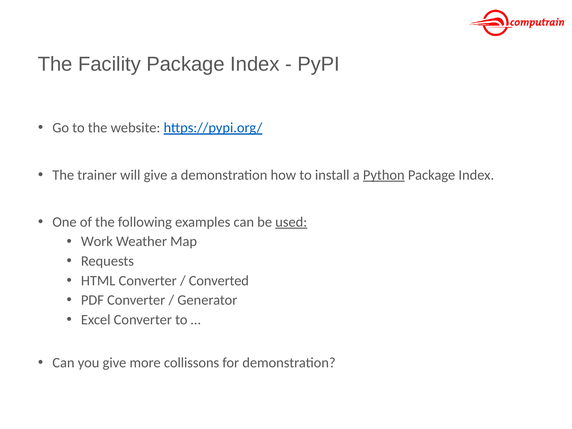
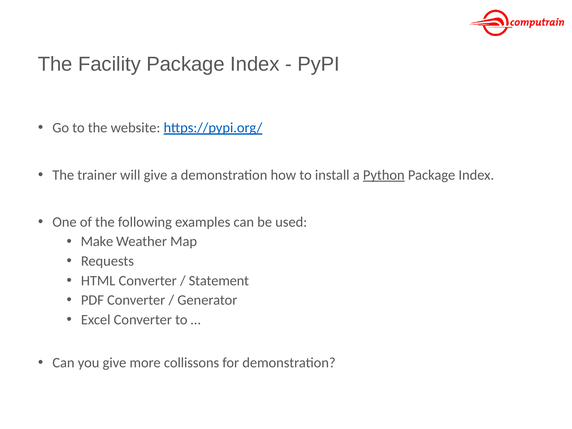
used underline: present -> none (291, 222)
Work: Work -> Make (97, 242)
Converted: Converted -> Statement (219, 281)
